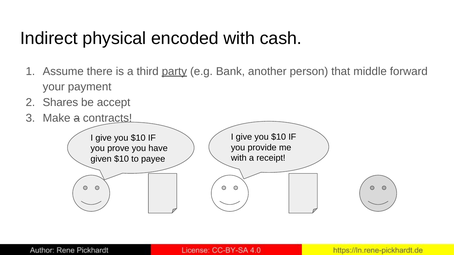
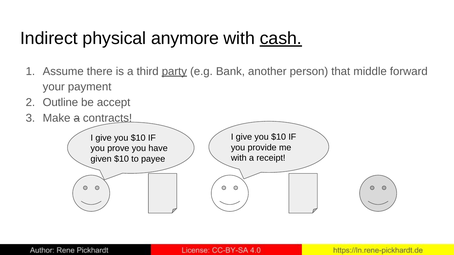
encoded: encoded -> anymore (185, 38)
cash underline: none -> present (281, 38)
Shares: Shares -> Outline (60, 103)
